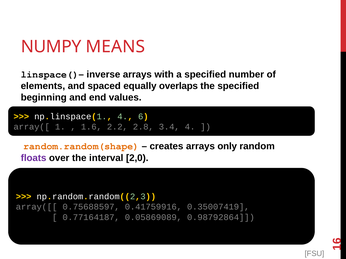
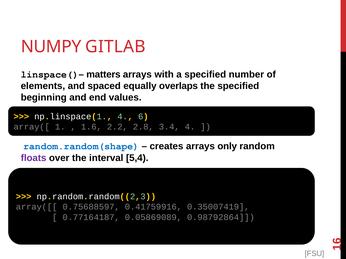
MEANS: MEANS -> GITLAB (115, 47)
inverse: inverse -> matters (103, 74)
random.random(shape colour: orange -> blue (81, 147)
2,0: 2,0 -> 5,4 (137, 158)
